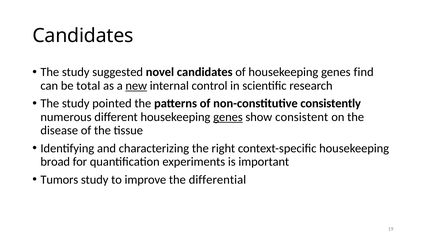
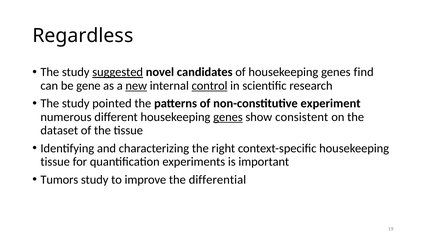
Candidates: Candidates -> Regardless (83, 36)
suggested underline: none -> present (118, 72)
total: total -> gene (88, 85)
control underline: none -> present (210, 85)
consistently: consistently -> experiment (331, 103)
disease: disease -> dataset (59, 130)
broad: broad -> tissue (55, 161)
